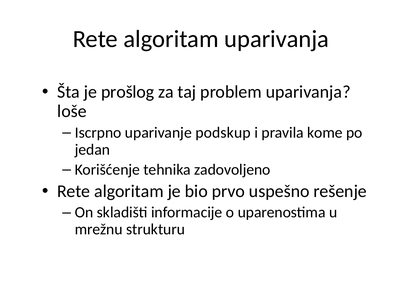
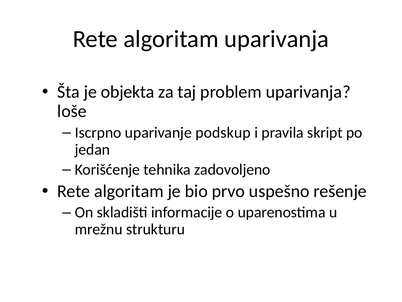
prošlog: prošlog -> objekta (128, 92)
kome: kome -> skript (325, 132)
